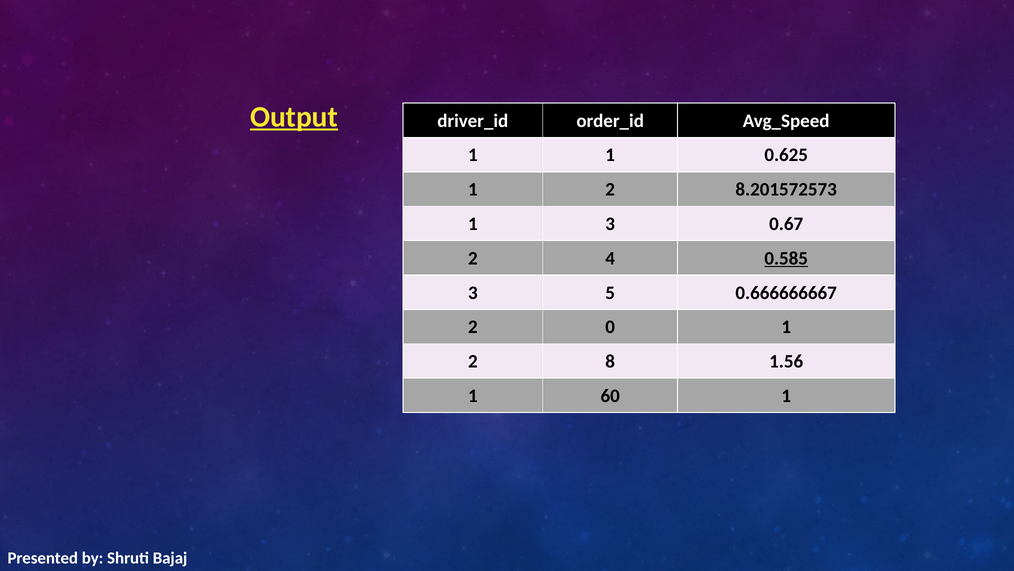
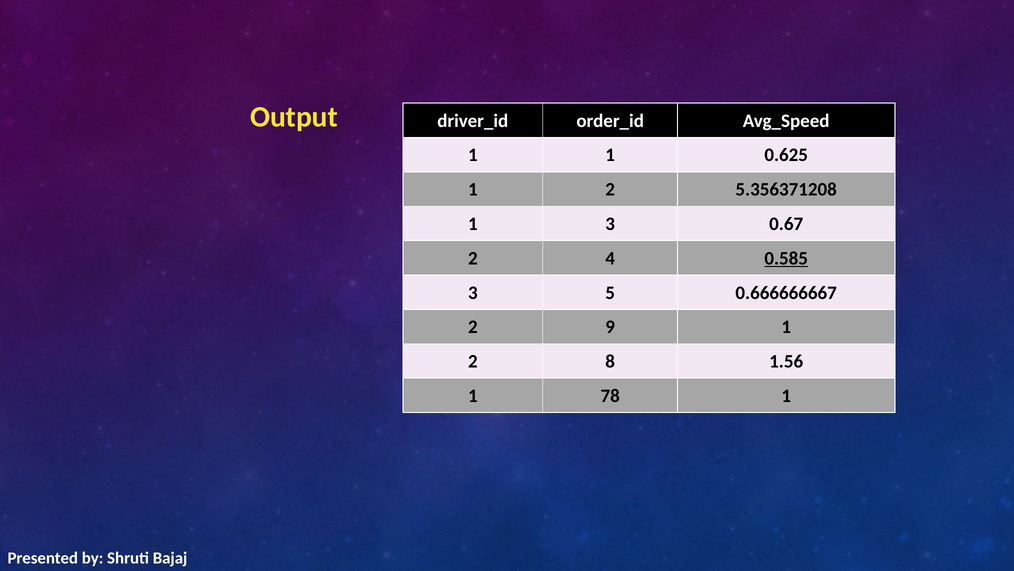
Output underline: present -> none (294, 117)
8.201572573: 8.201572573 -> 5.356371208 (786, 189)
0: 0 -> 9 (610, 327)
60: 60 -> 78 (610, 395)
